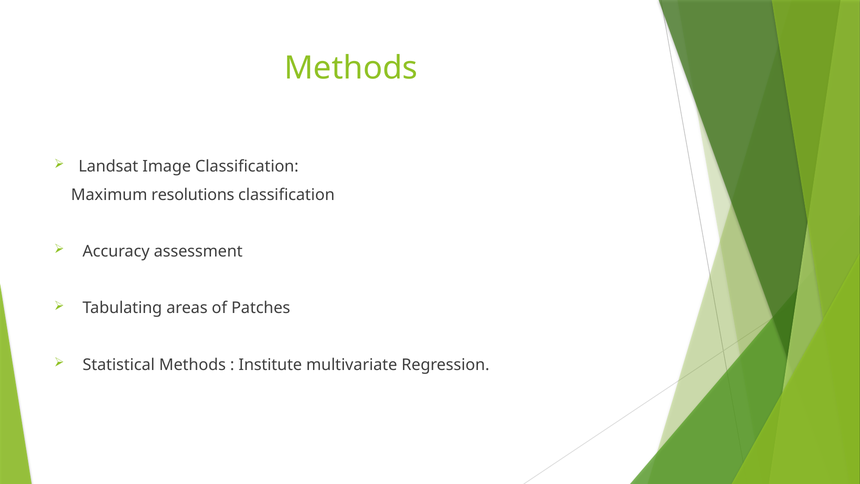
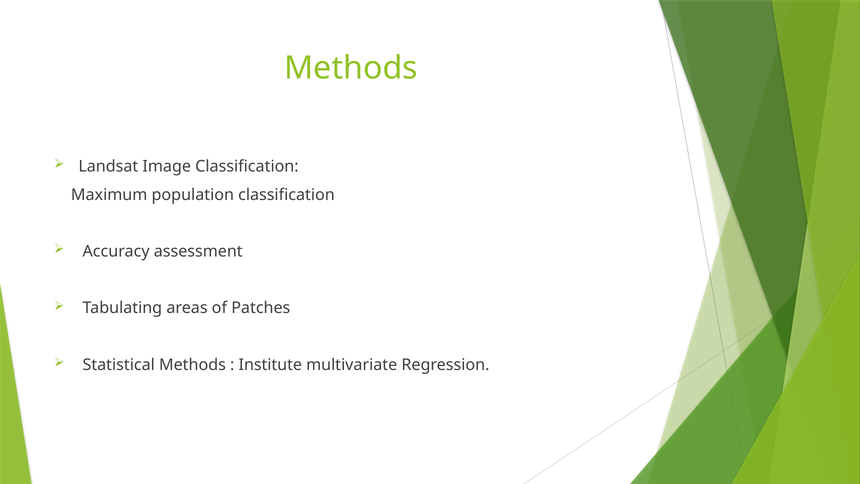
resolutions: resolutions -> population (193, 195)
